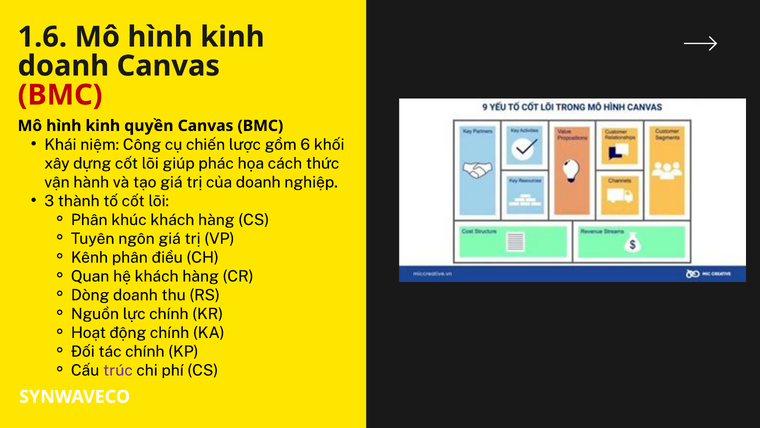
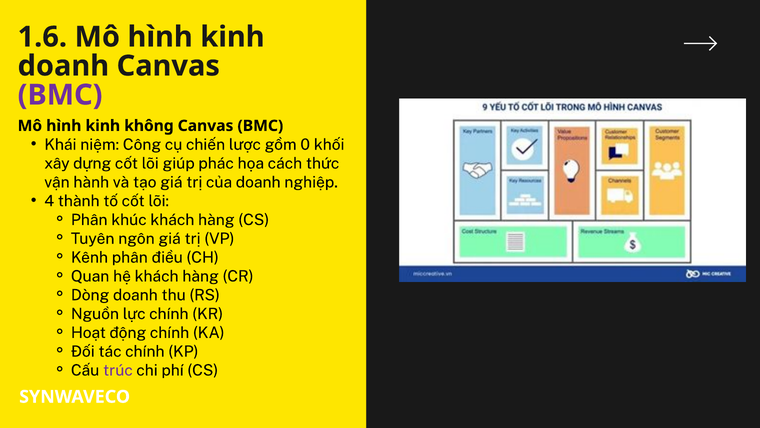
BMC colour: red -> purple (60, 95)
quyền: quyền -> không (149, 126)
6: 6 -> 0 (305, 144)
3: 3 -> 4 (49, 201)
